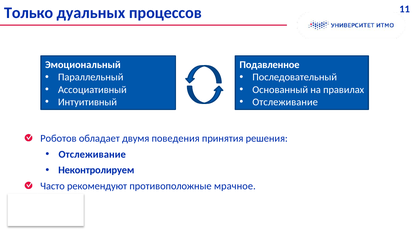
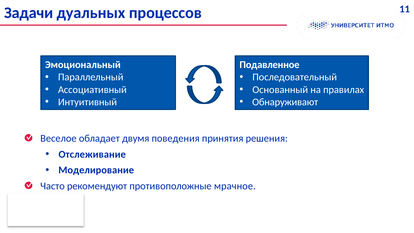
Только: Только -> Задачи (29, 13)
Отслеживание: Отслеживание -> Обнаруживают (285, 102)
Роботов: Роботов -> Веселое (58, 138)
Неконтролируем: Неконтролируем -> Моделирование (96, 170)
